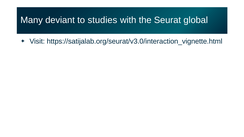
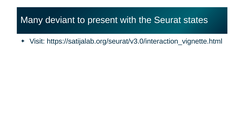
studies: studies -> present (103, 20)
global: global -> states (196, 20)
